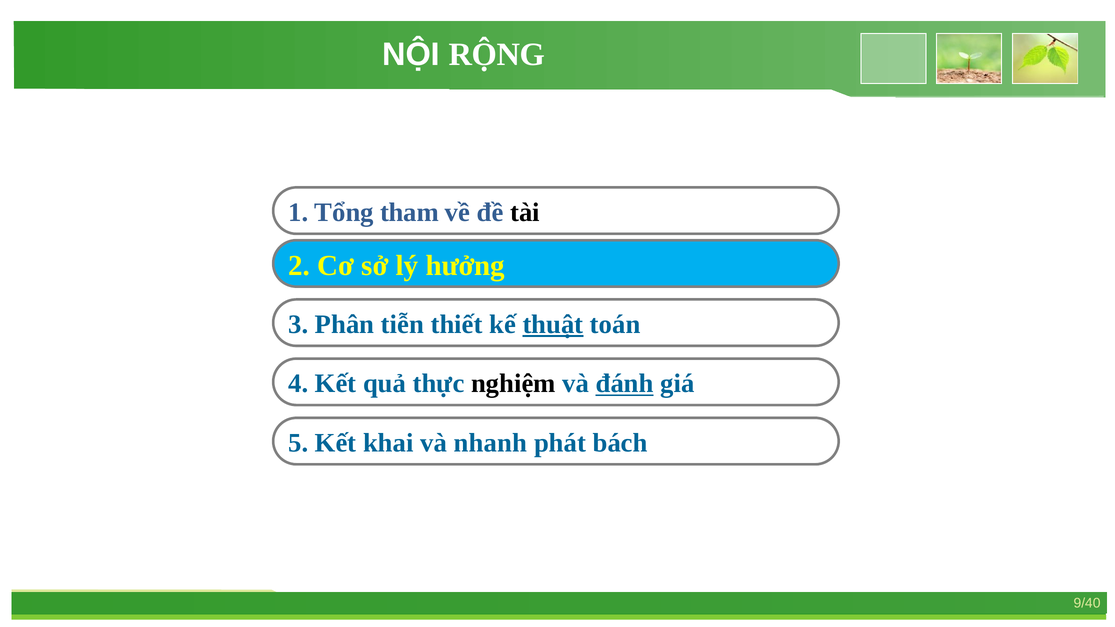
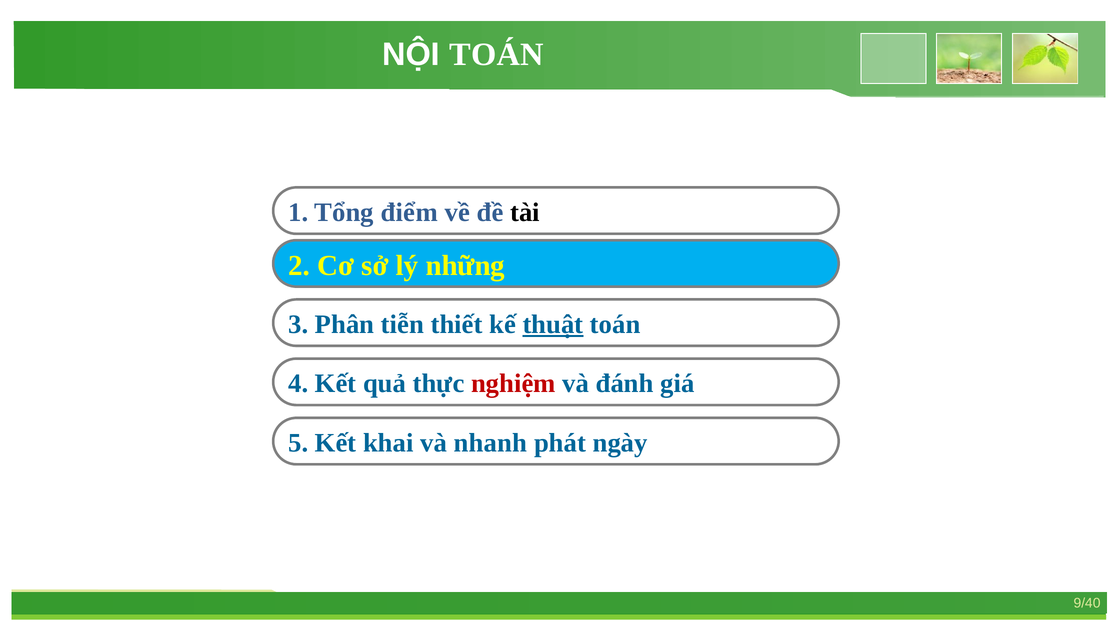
NỘI RỘNG: RỘNG -> TOÁN (496, 55)
tham: tham -> điểm (409, 212)
hưởng: hưởng -> những (465, 266)
nghiệm colour: black -> red (513, 384)
đánh underline: present -> none (625, 384)
bách: bách -> ngày (620, 443)
